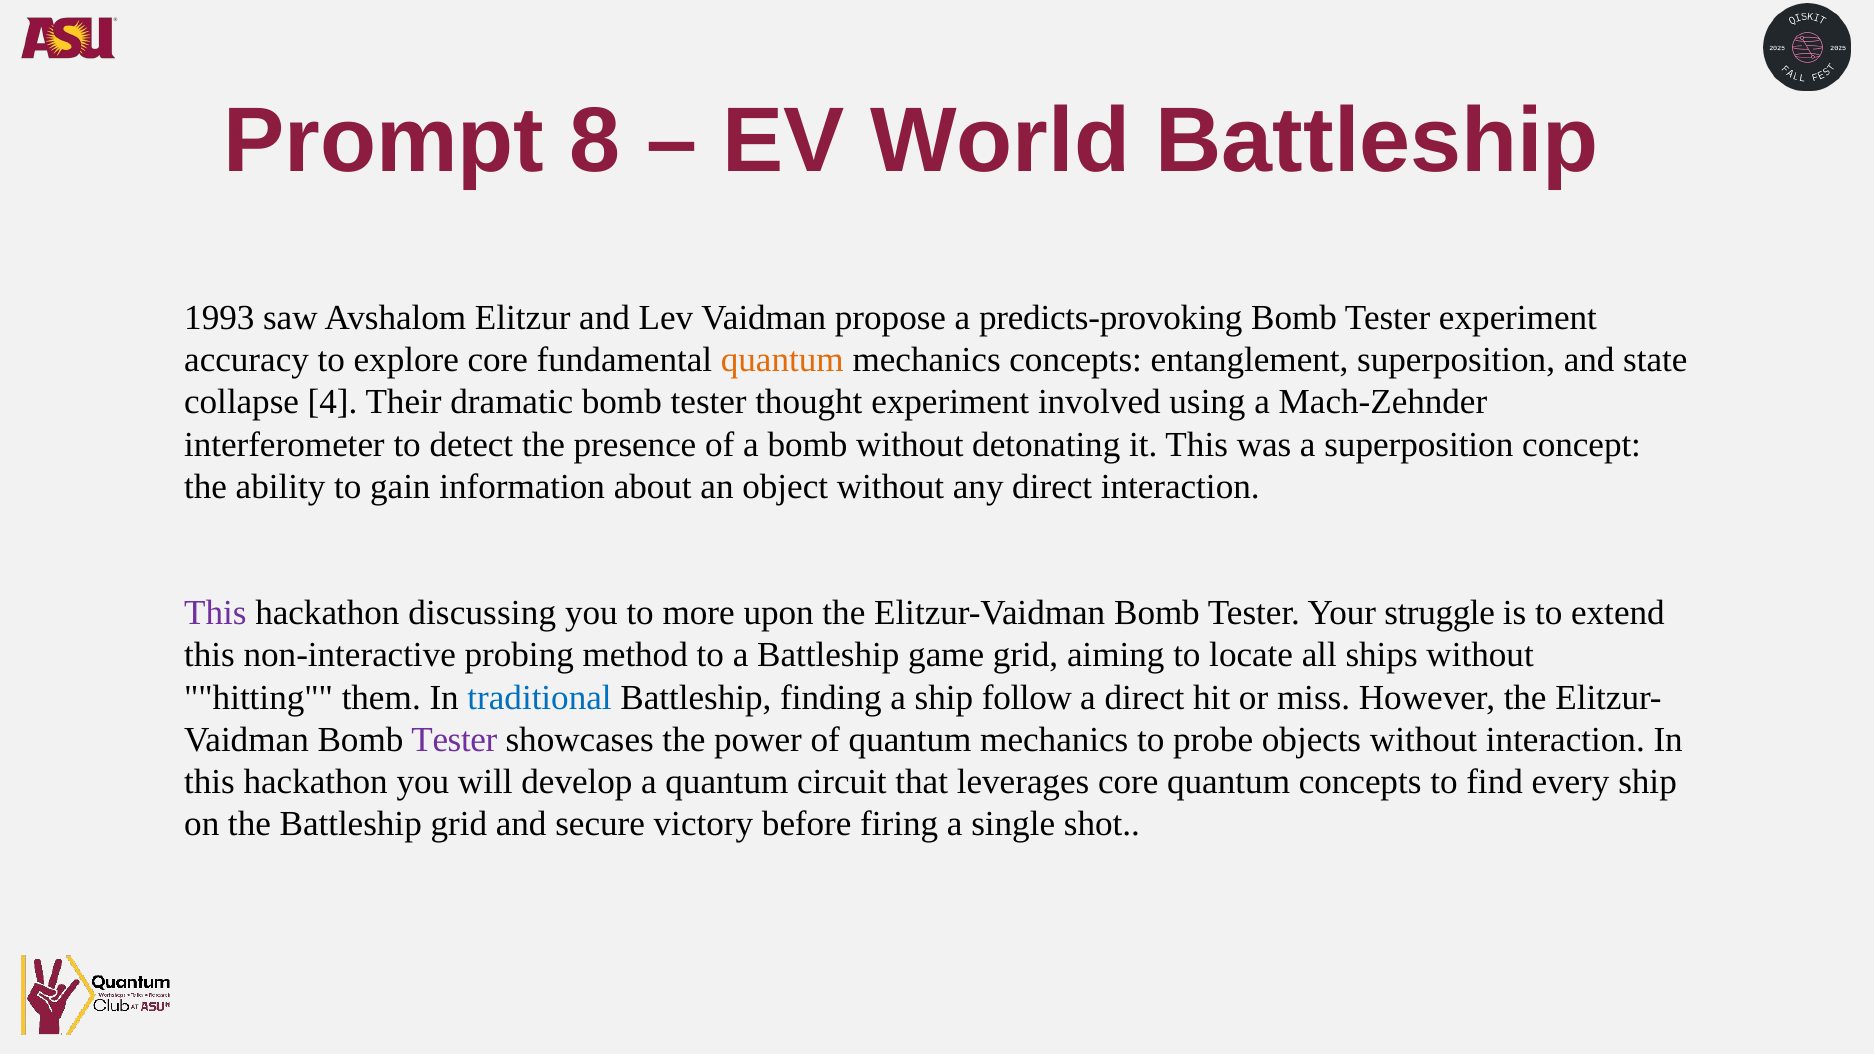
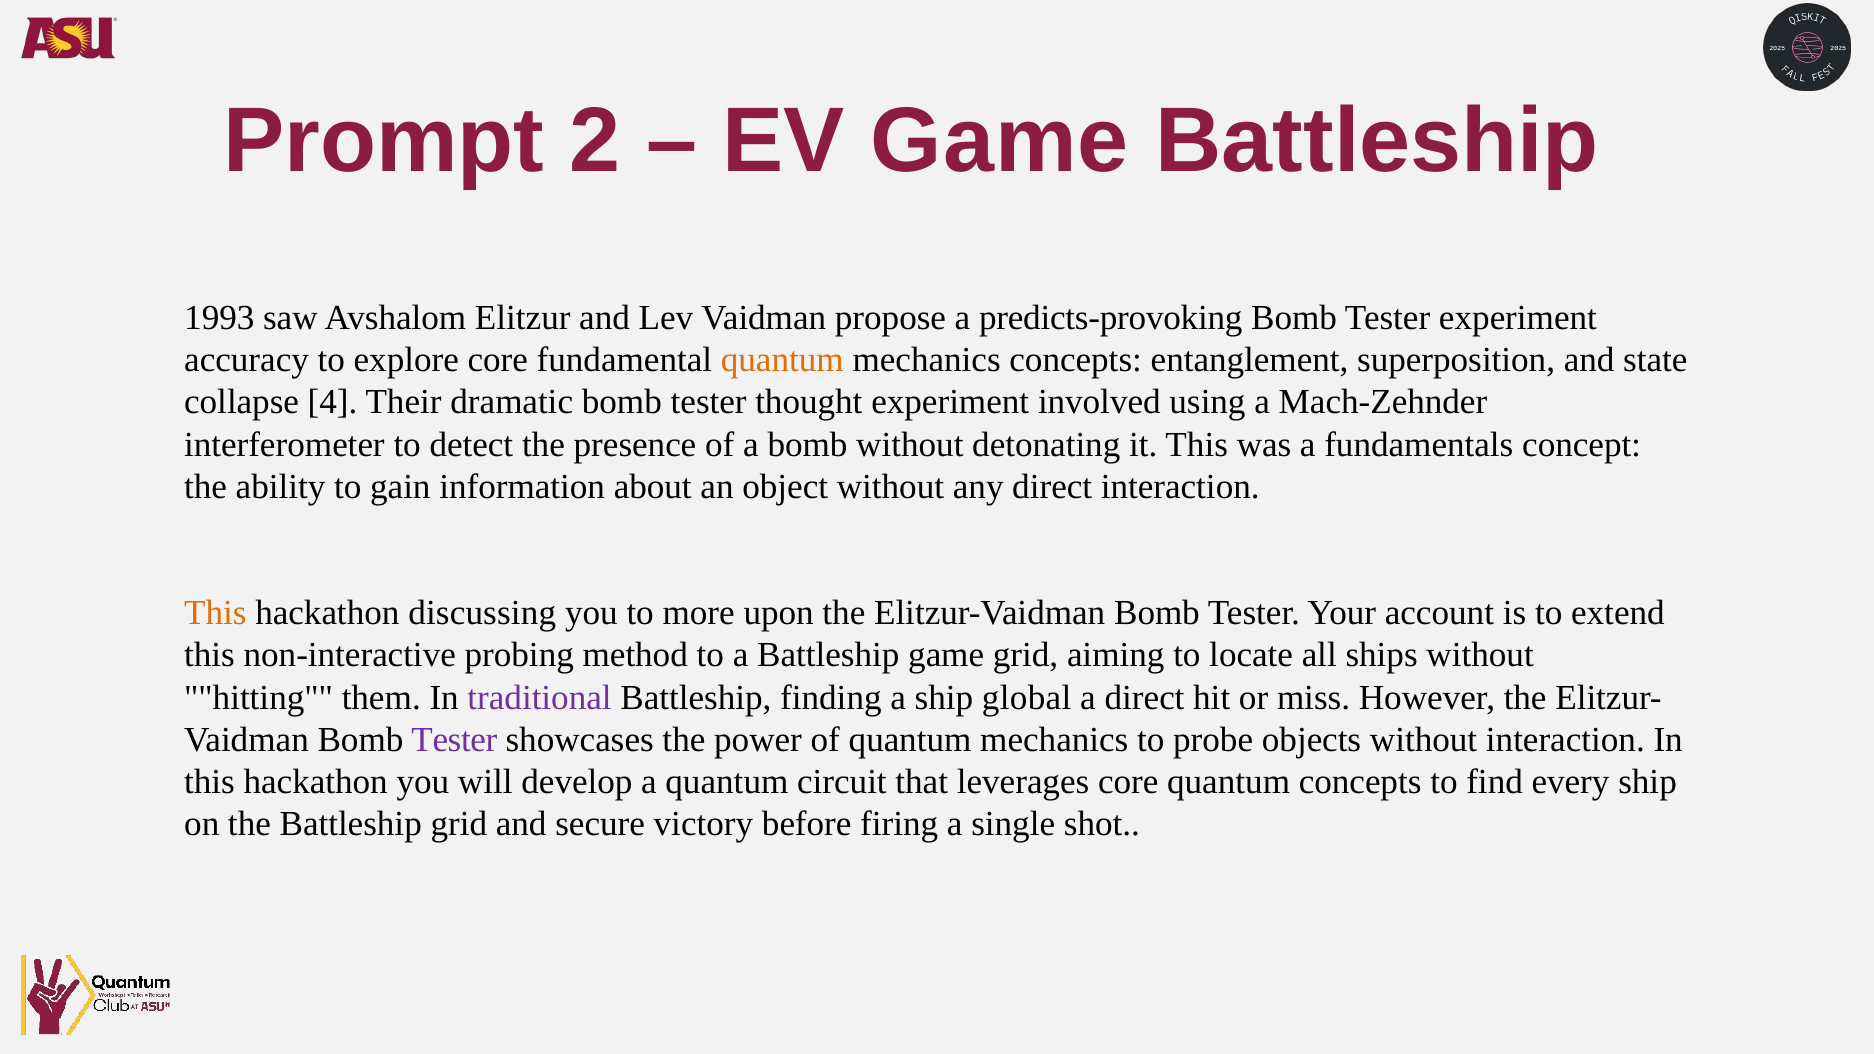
8: 8 -> 2 (595, 141)
EV World: World -> Game (1000, 141)
a superposition: superposition -> fundamentals (1419, 445)
This colour: purple -> orange (215, 613)
struggle: struggle -> account (1439, 613)
traditional colour: blue -> purple (540, 698)
follow: follow -> global (1027, 698)
